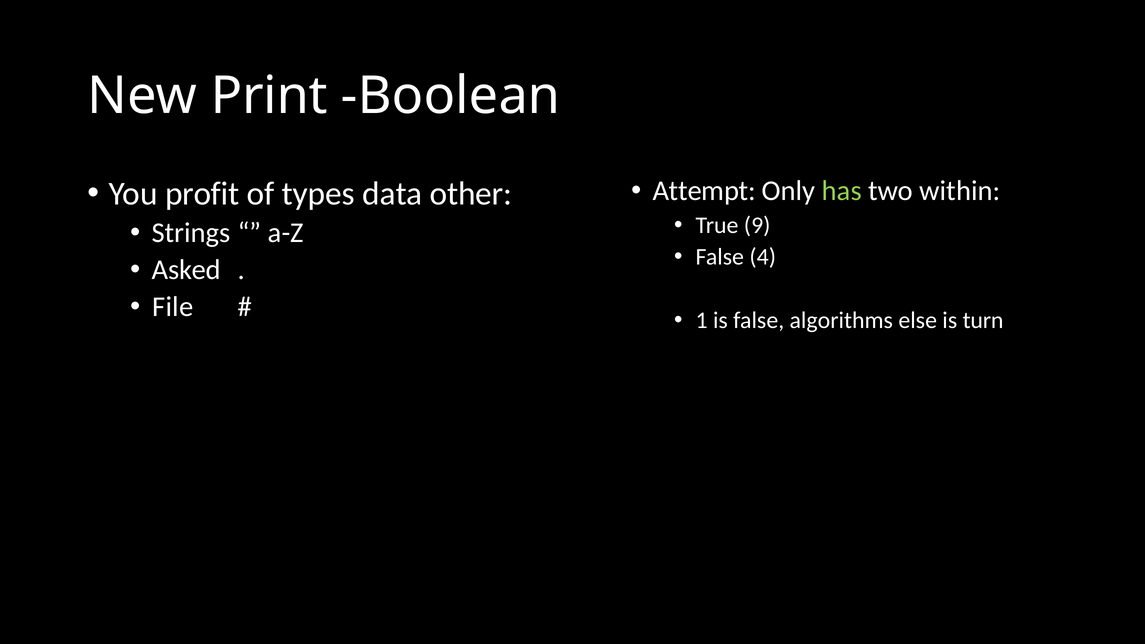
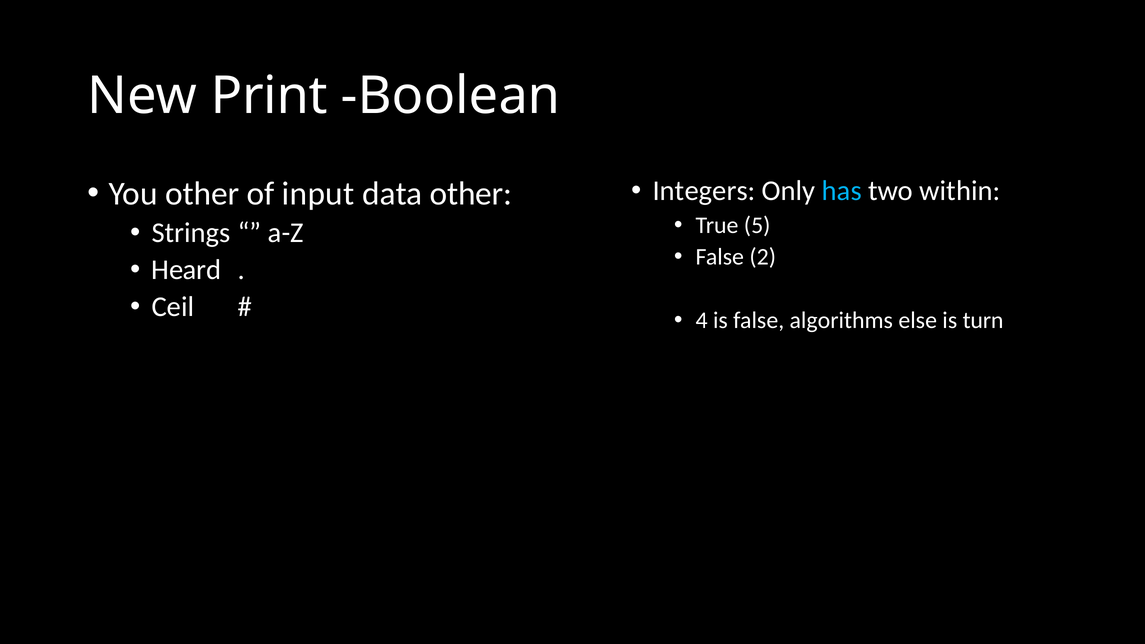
Attempt: Attempt -> Integers (704, 191)
has colour: light green -> light blue (842, 191)
You profit: profit -> other (202, 194)
types: types -> input (318, 194)
9: 9 -> 5 (757, 225)
4: 4 -> 2 (763, 257)
Asked: Asked -> Heard (186, 270)
File: File -> Ceil (173, 307)
1: 1 -> 4 (702, 320)
